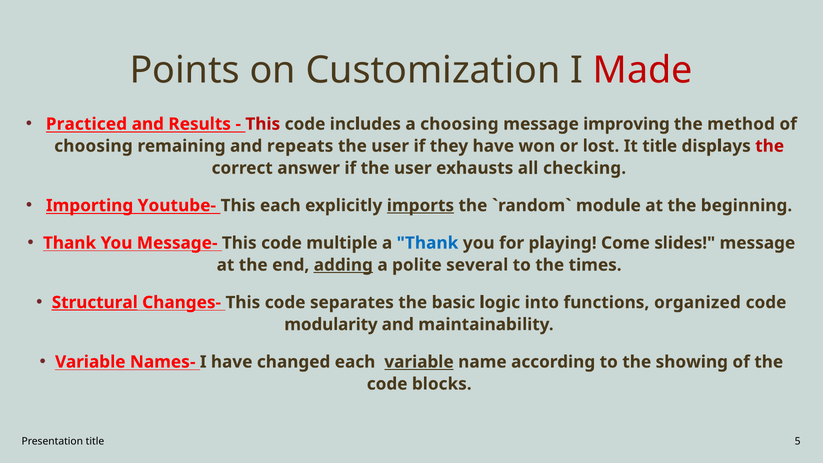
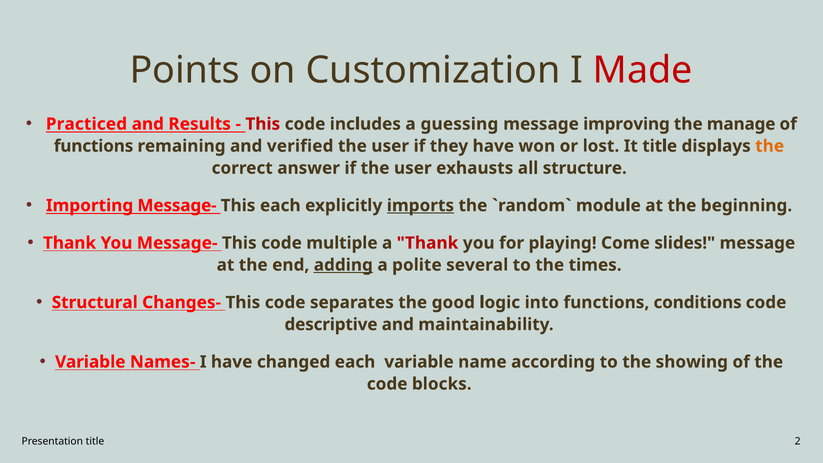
a choosing: choosing -> guessing (459, 124)
method: method -> manage (741, 124)
choosing: choosing -> functions (94, 146)
repeats: repeats -> verified (300, 146)
the colour: red -> orange (770, 146)
checking: checking -> structure (585, 168)
Importing Youtube-: Youtube- -> Message- (177, 206)
Thank colour: blue -> red (427, 243)
Structural underline: present -> none (95, 302)
basic: basic -> good (453, 302)
organized: organized -> conditions (698, 302)
modularity: modularity -> descriptive (331, 324)
variable underline: present -> none (419, 362)
5: 5 -> 2 (798, 441)
